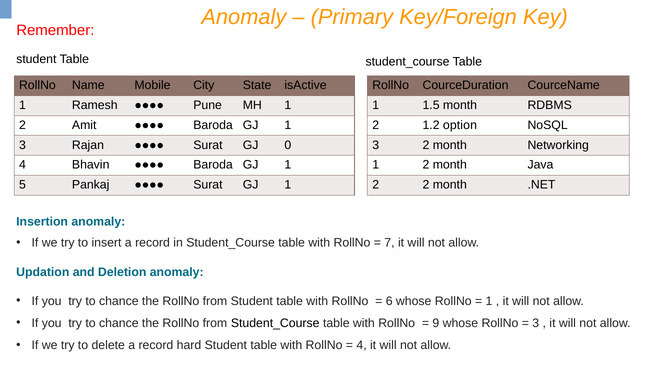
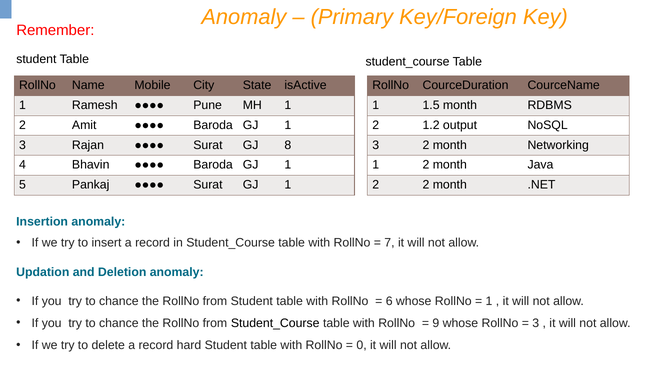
option: option -> output (460, 125)
0: 0 -> 8 (288, 145)
4: 4 -> 0 (362, 346)
